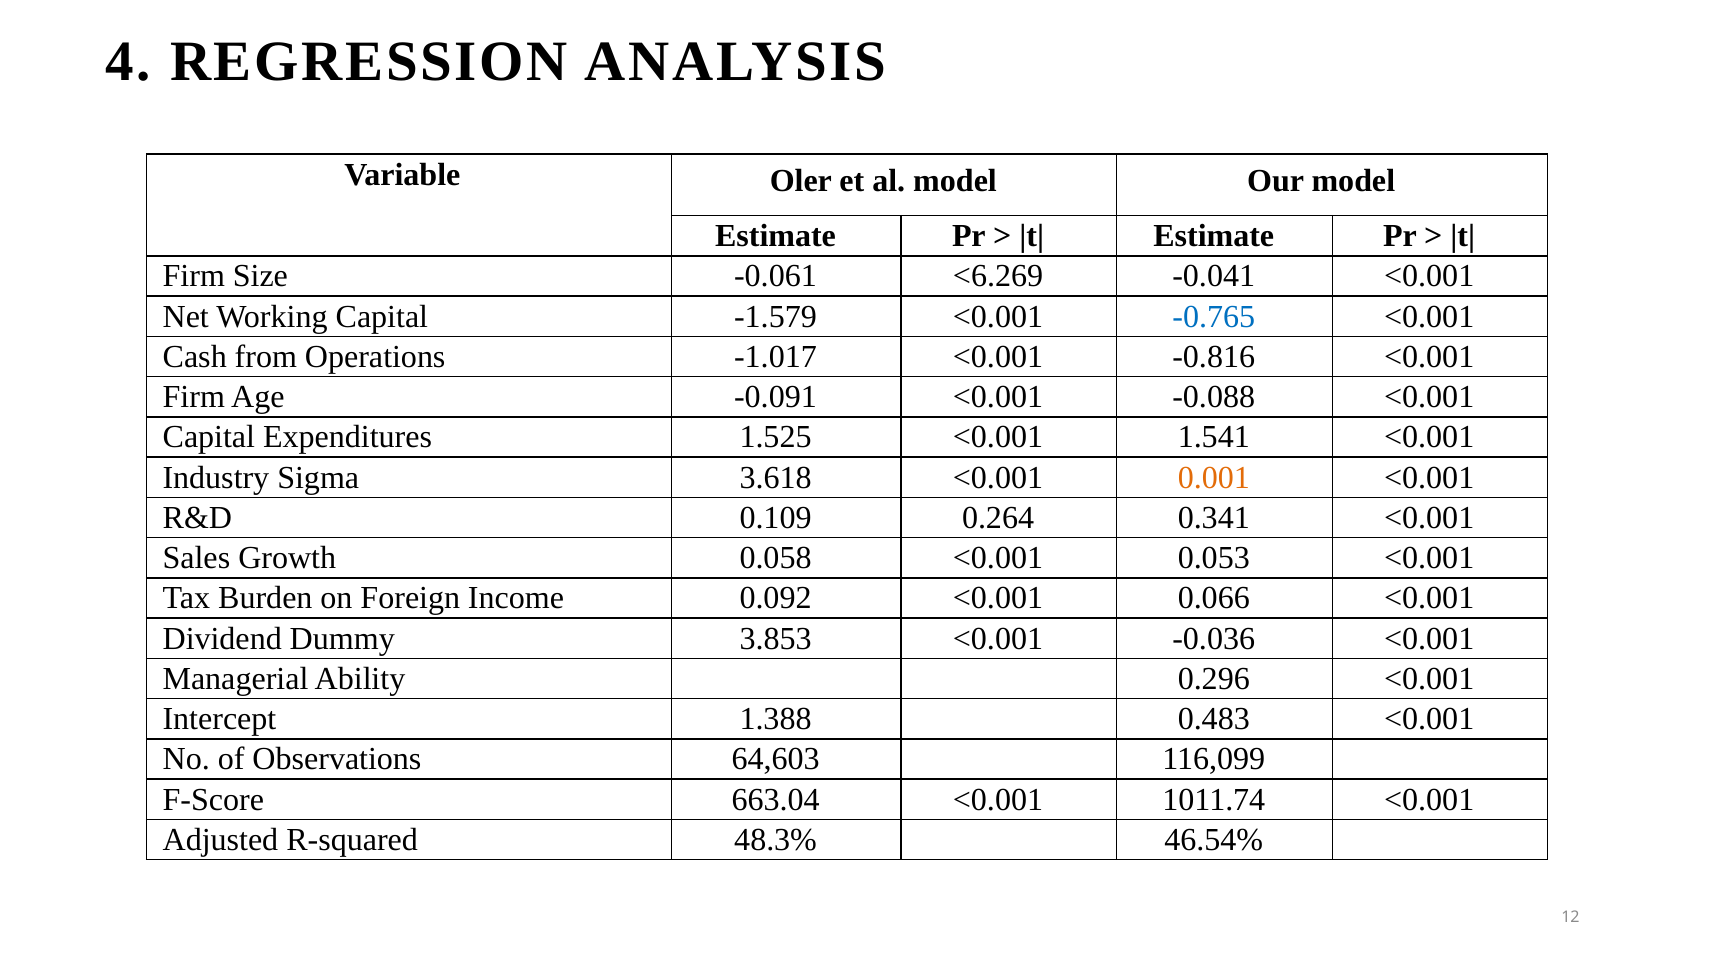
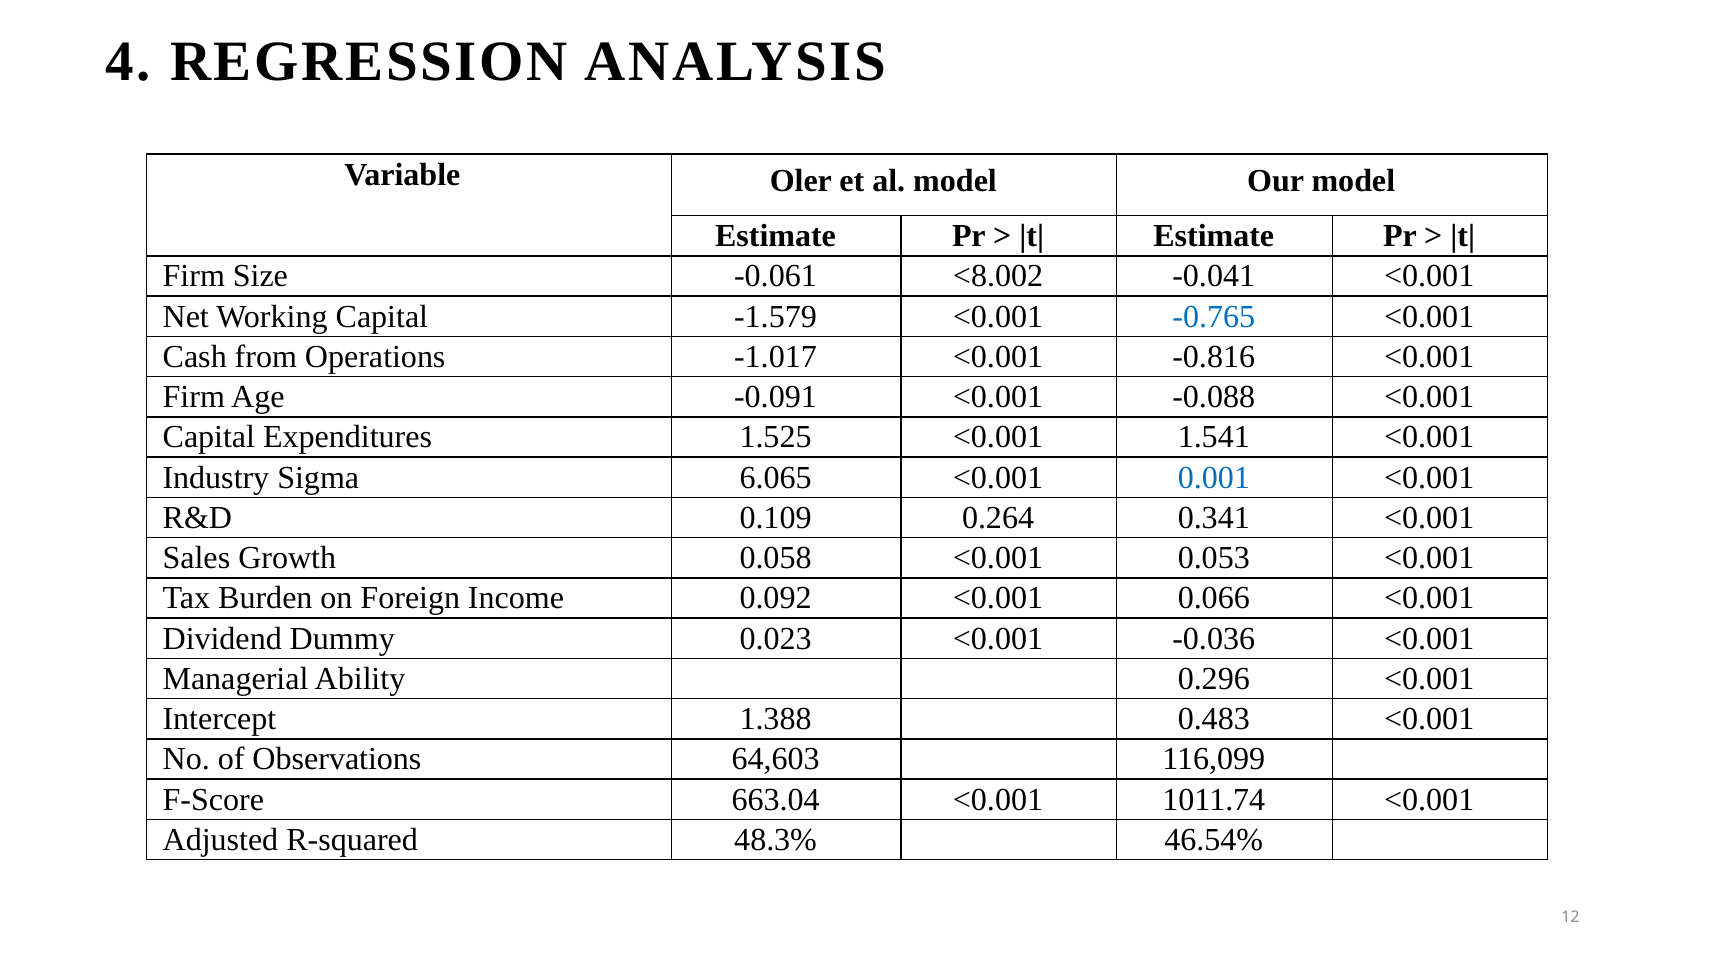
<6.269: <6.269 -> <8.002 (998, 276)
3.618: 3.618 -> 6.065 (776, 478)
0.001 colour: orange -> blue (1214, 478)
3.853: 3.853 -> 0.023 (776, 638)
